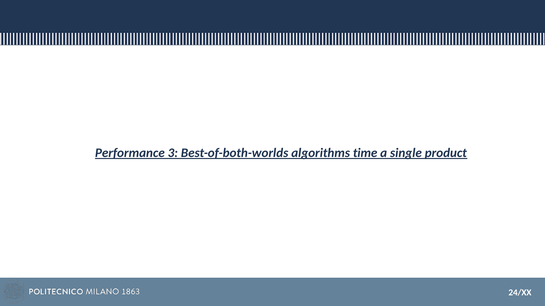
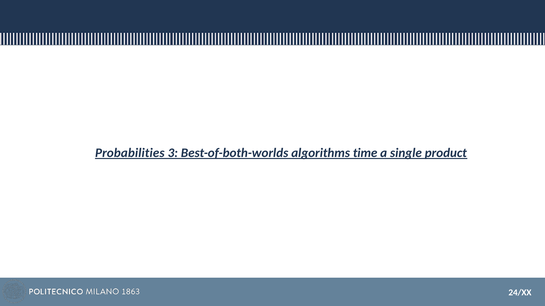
Performance: Performance -> Probabilities (130, 153)
